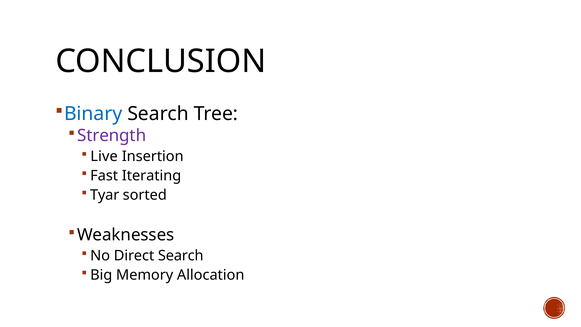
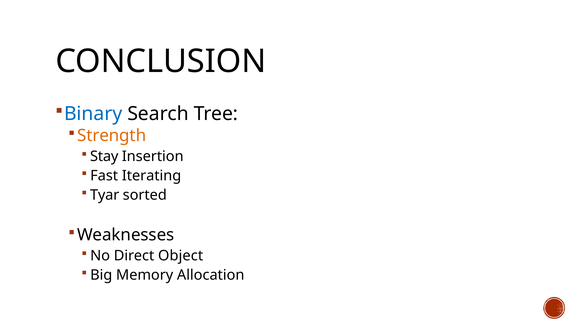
Strength colour: purple -> orange (112, 136)
Live: Live -> Stay (104, 156)
Direct Search: Search -> Object (181, 255)
